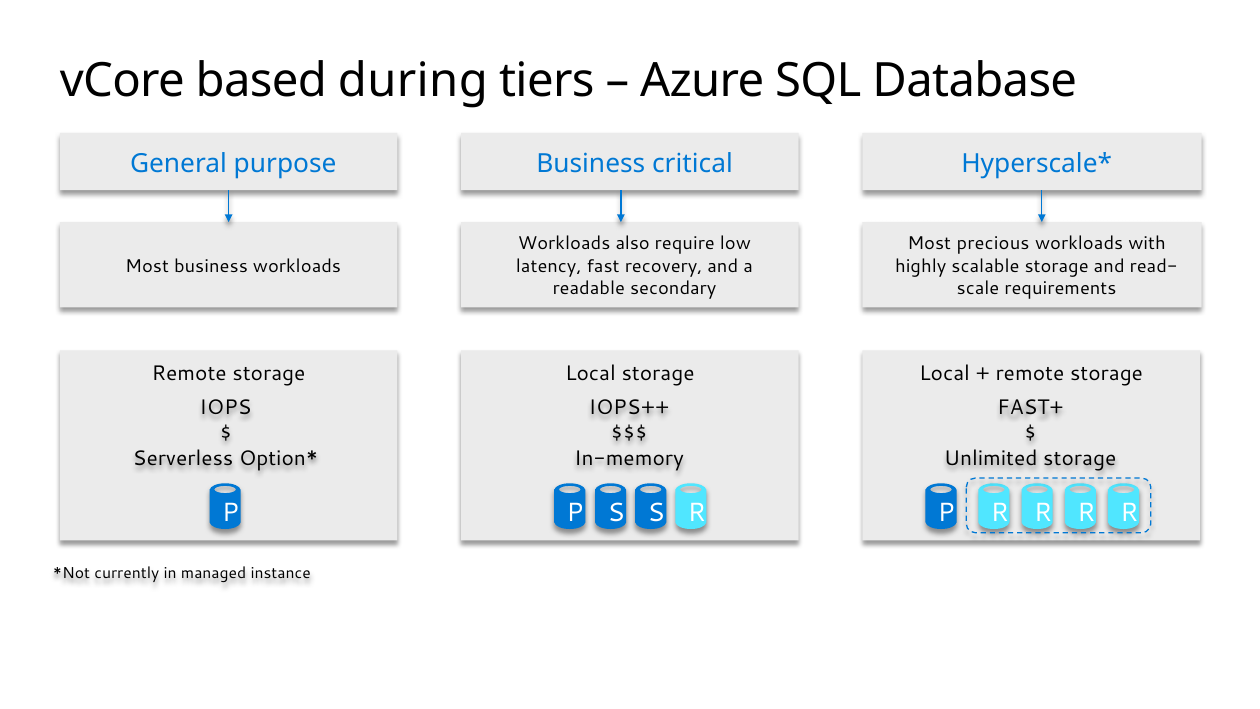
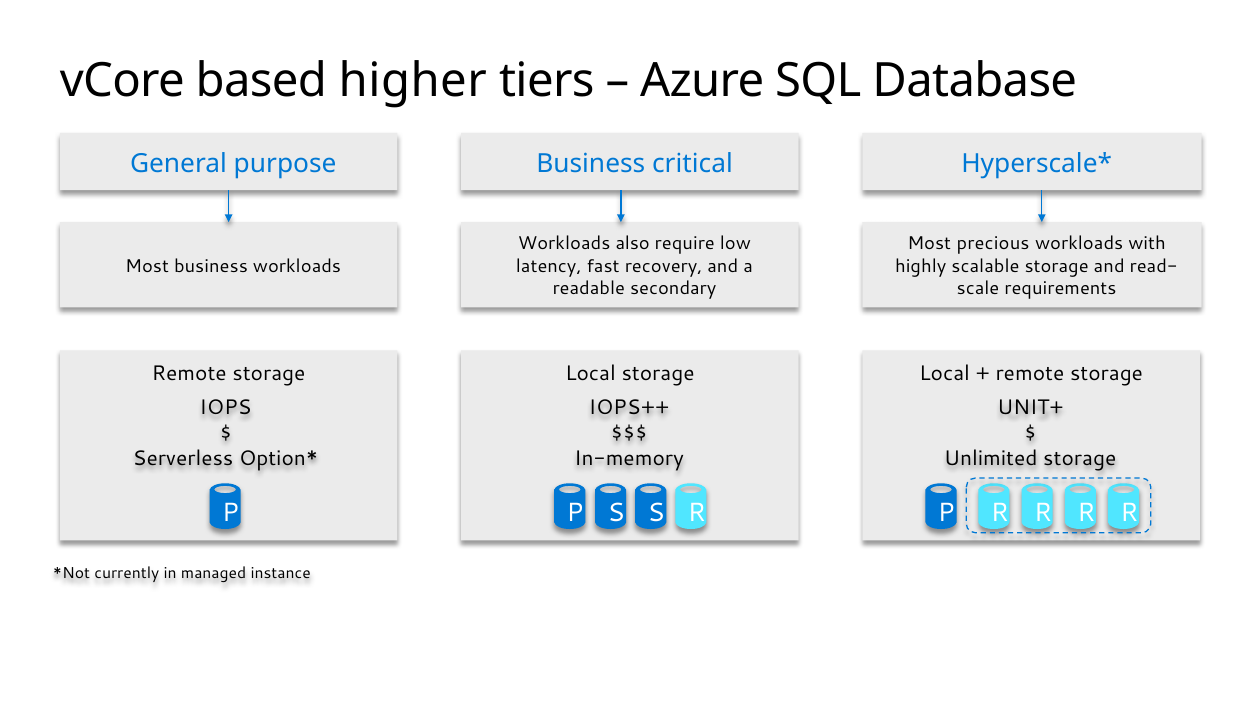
during: during -> higher (413, 81)
FAST+: FAST+ -> UNIT+ (1030, 408)
